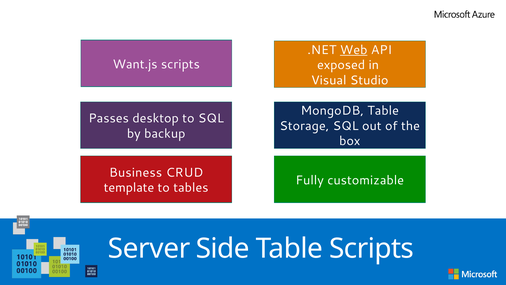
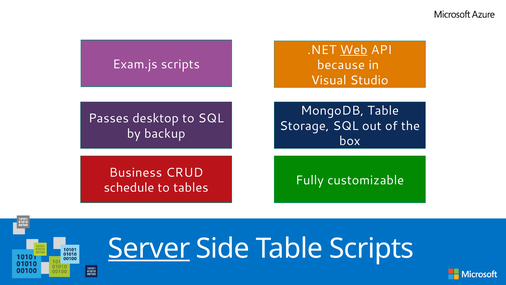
Want.js: Want.js -> Exam.js (135, 64)
exposed: exposed -> because (341, 65)
template: template -> schedule (129, 188)
Server underline: none -> present (149, 248)
